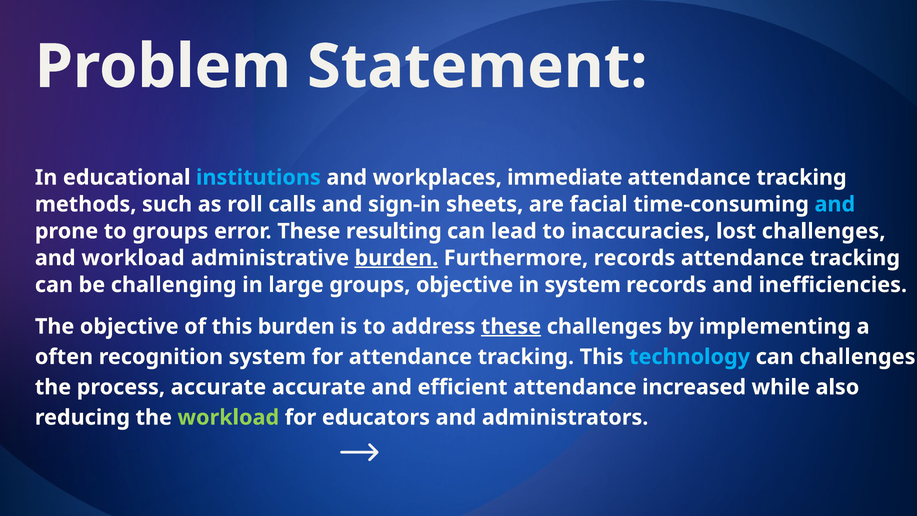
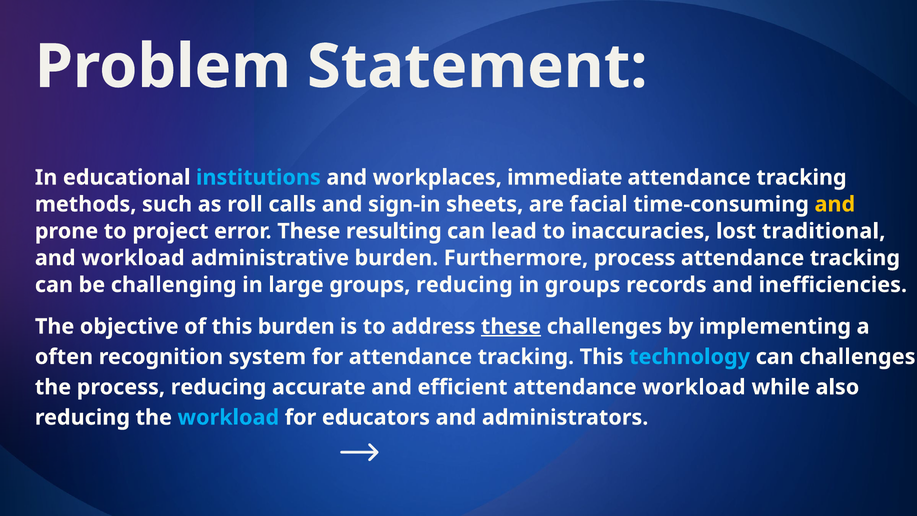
and colour: light blue -> yellow (835, 204)
to groups: groups -> project (170, 231)
lost challenges: challenges -> traditional (824, 231)
burden underline: present -> none (396, 258)
Furthermore records: records -> process (635, 258)
groups objective: objective -> reducing (464, 285)
in system: system -> groups (583, 285)
process accurate: accurate -> reducing (219, 387)
attendance increased: increased -> workload (694, 387)
workload colour: light green -> light blue (228, 417)
